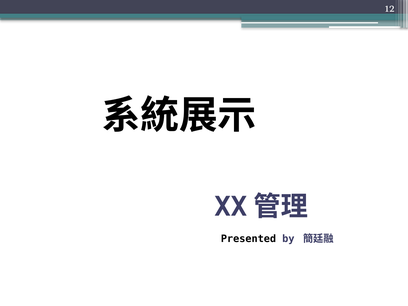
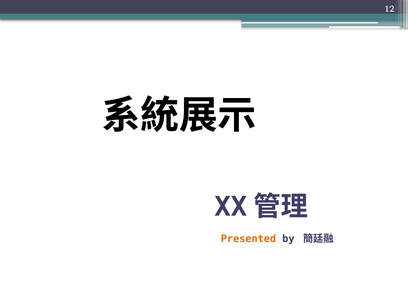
Presented colour: black -> orange (248, 239)
